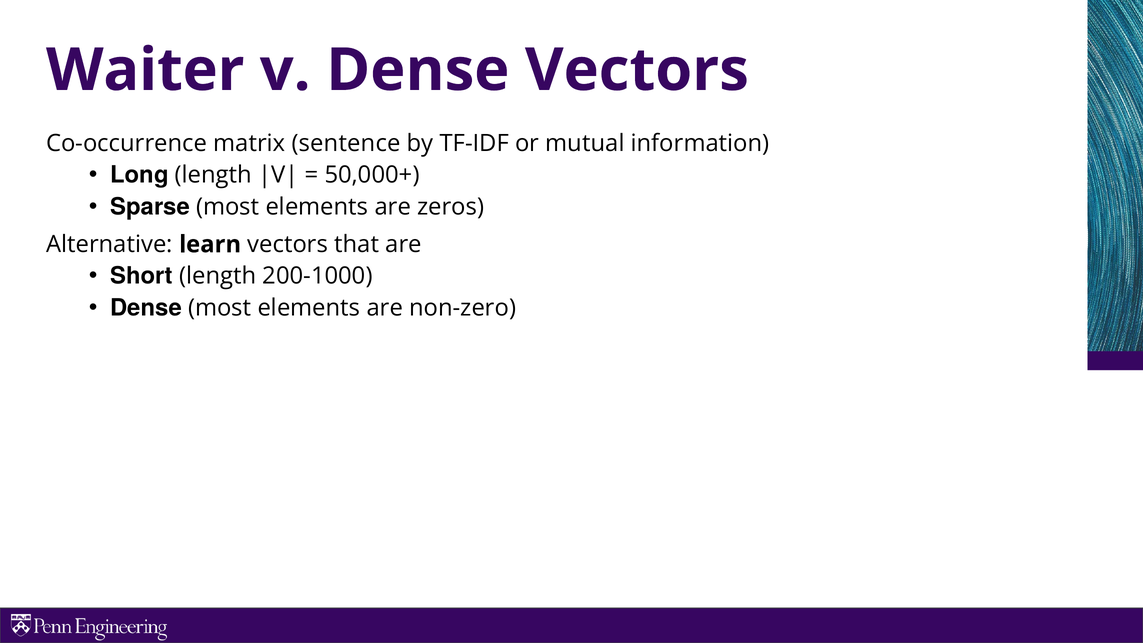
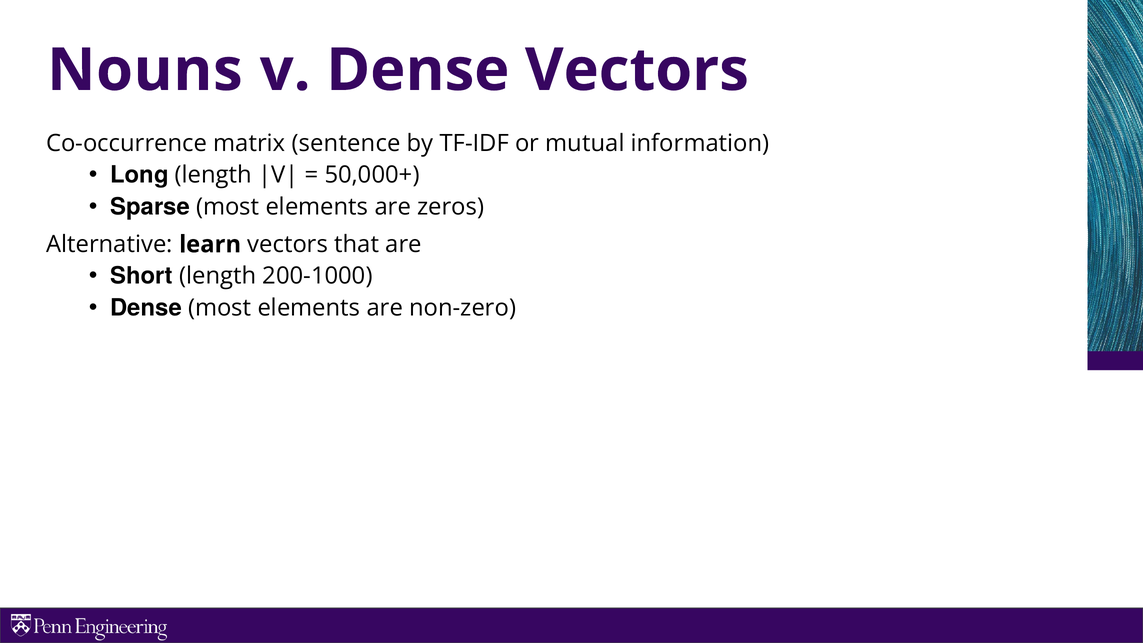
Waiter: Waiter -> Nouns (145, 70)
